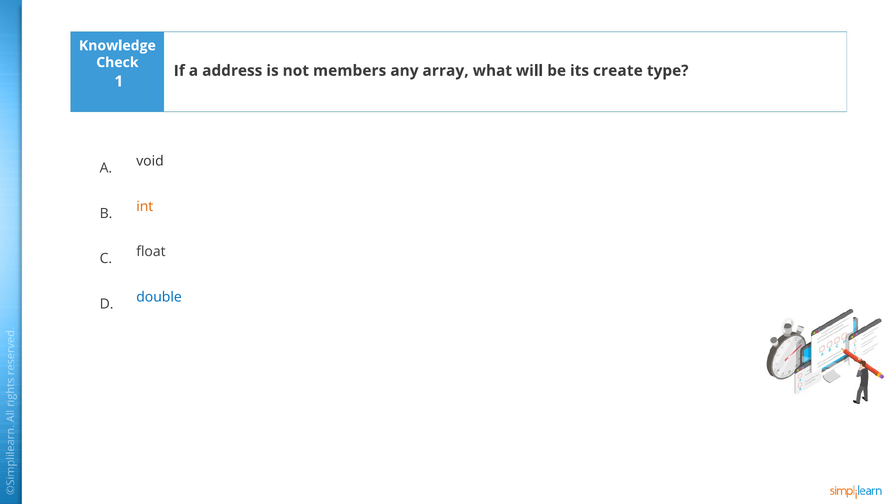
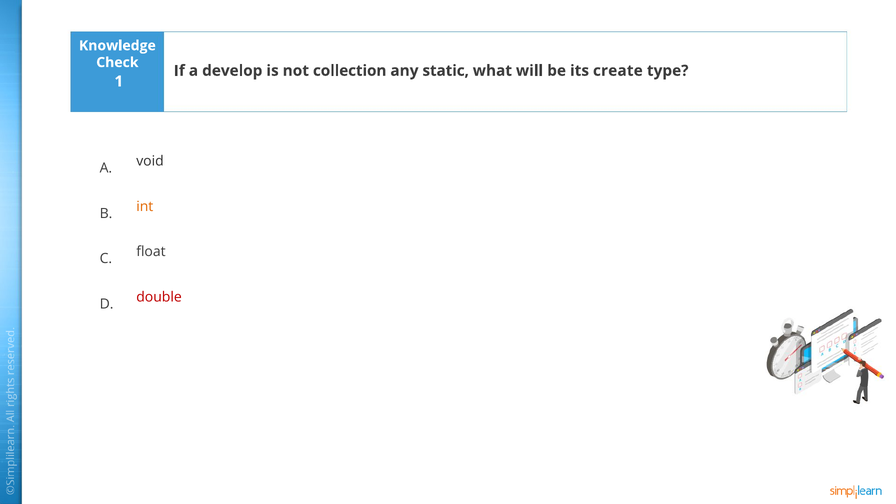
address: address -> develop (232, 71)
members: members -> collection (350, 71)
array: array -> static (446, 71)
double colour: blue -> red (159, 297)
